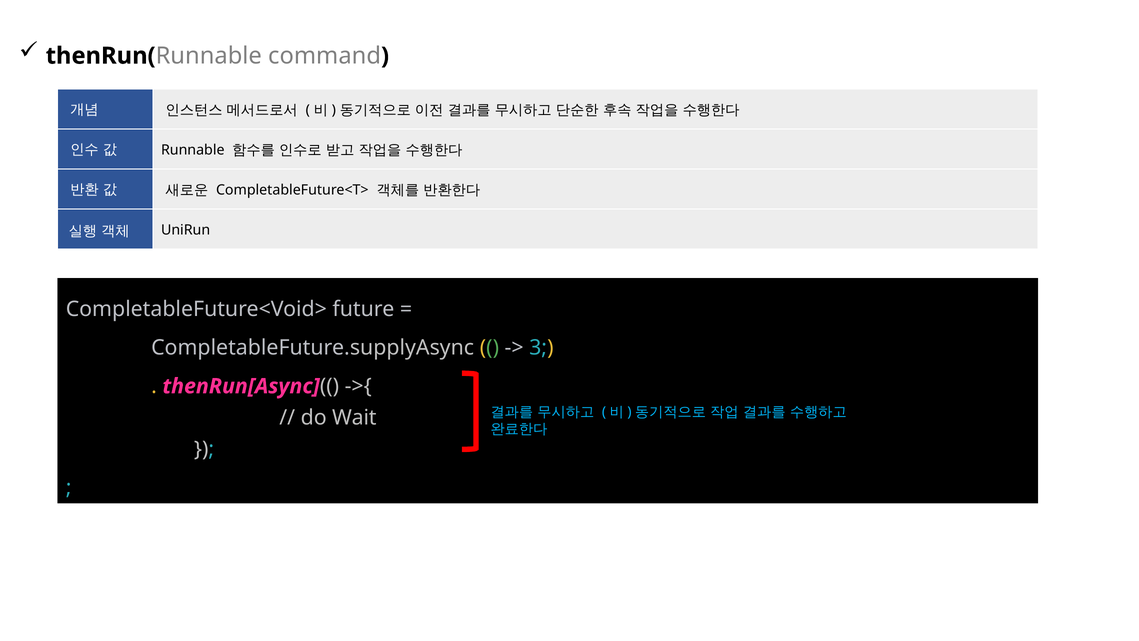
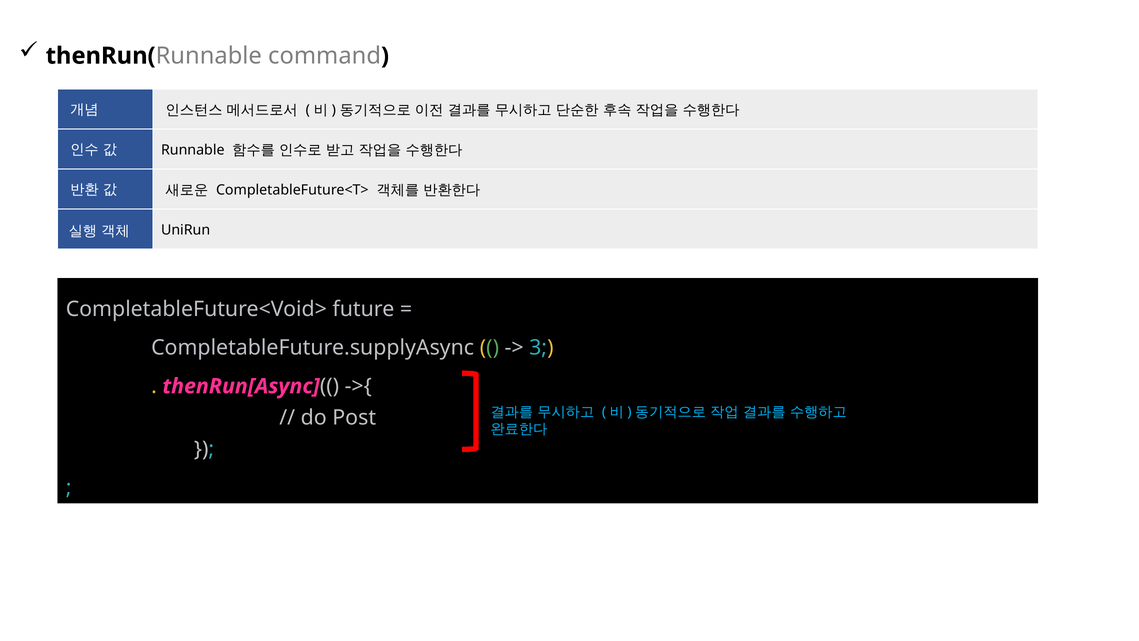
Wait: Wait -> Post (354, 418)
